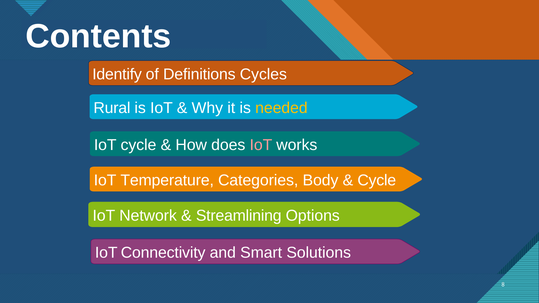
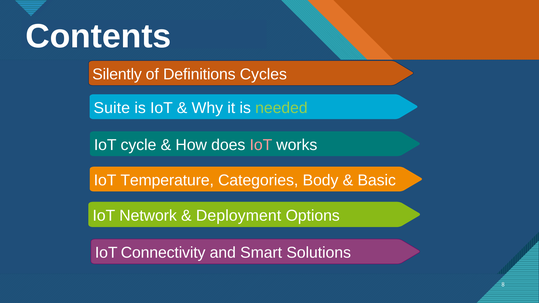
Identify: Identify -> Silently (117, 74)
Rural: Rural -> Suite (112, 108)
needed colour: yellow -> light green (281, 108)
Cycle: Cycle -> Basic (377, 180)
Streamlining: Streamlining -> Deployment (239, 216)
